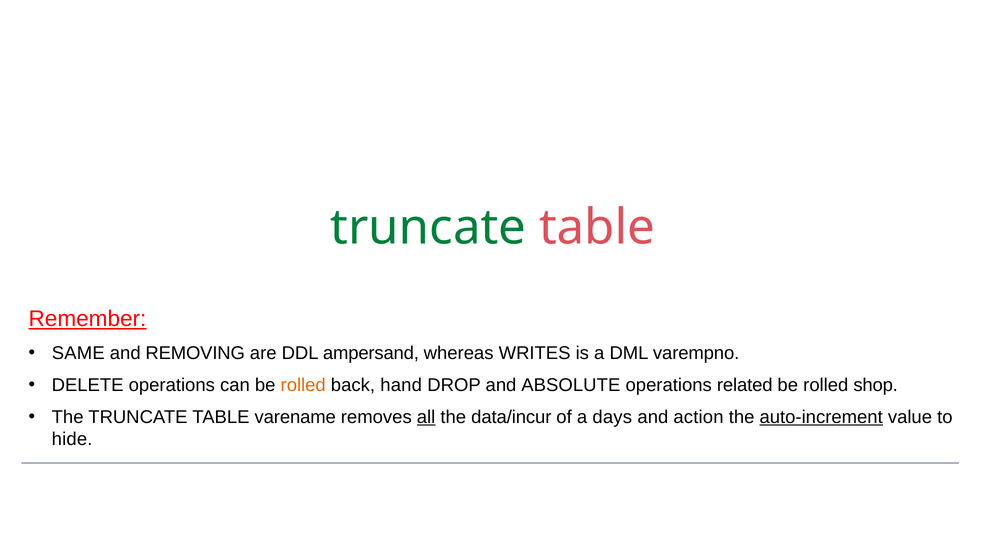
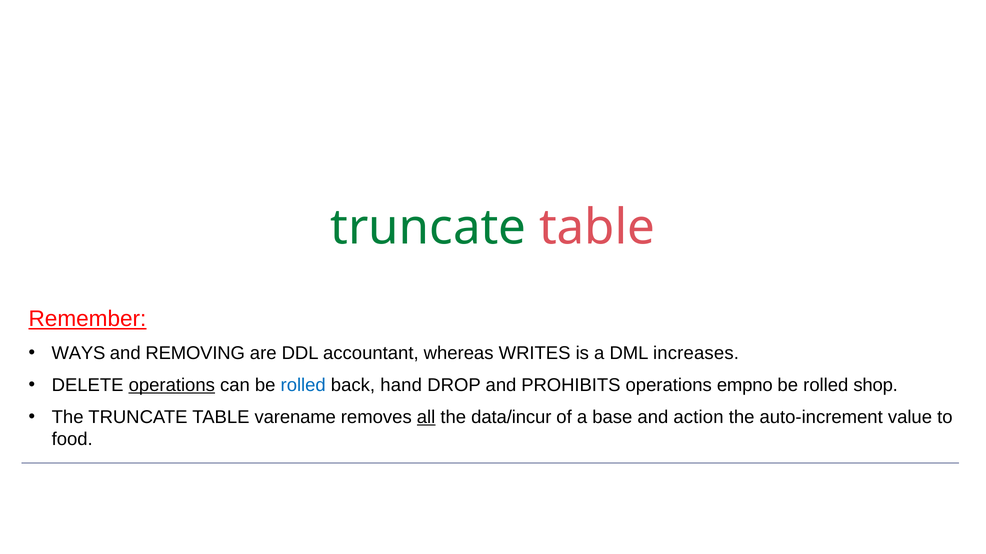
SAME: SAME -> WAYS (78, 354)
ampersand: ampersand -> accountant (371, 354)
varempno: varempno -> increases (696, 354)
operations underline: none -> present (172, 386)
rolled colour: orange -> blue (303, 386)
ABSOLUTE: ABSOLUTE -> PROHIBITS (571, 386)
related: related -> empno (745, 386)
days: days -> base (612, 418)
auto-increment underline: present -> none (821, 418)
hide: hide -> food (72, 440)
